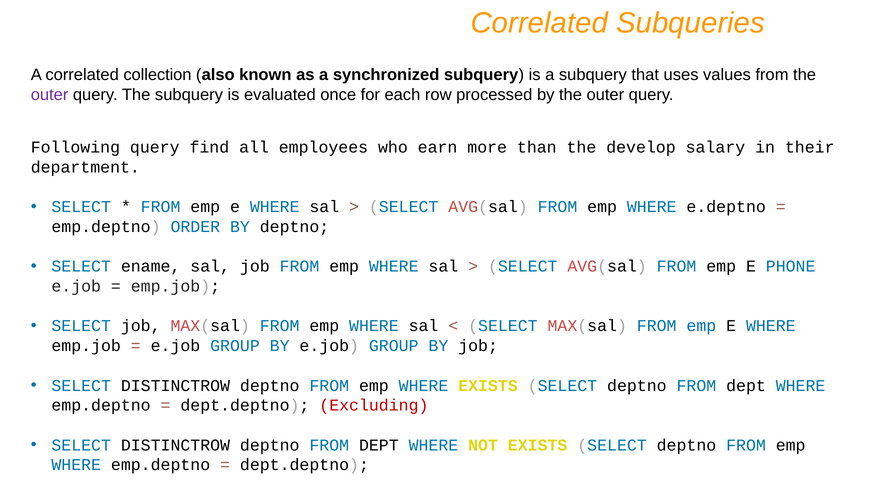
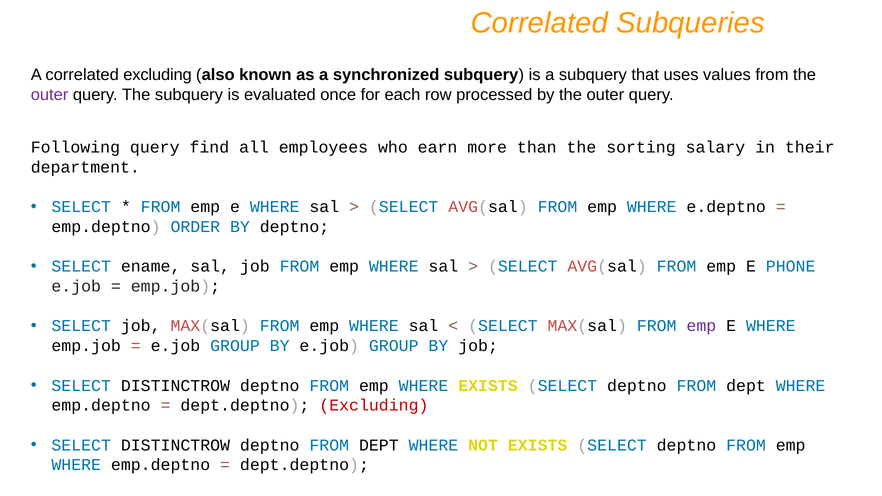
correlated collection: collection -> excluding (158, 75)
develop: develop -> sorting (641, 148)
emp colour: blue -> purple (701, 326)
